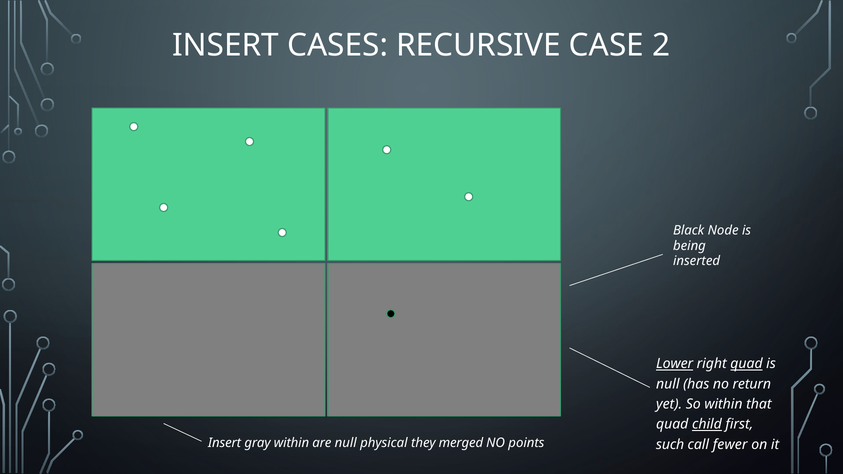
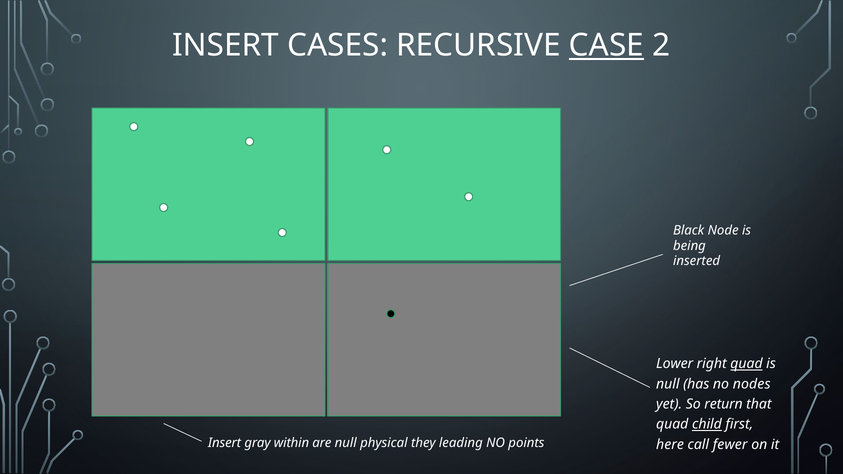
CASE underline: none -> present (606, 45)
Lower underline: present -> none (675, 364)
return: return -> nodes (752, 384)
So within: within -> return (724, 404)
merged: merged -> leading (461, 443)
such: such -> here (670, 445)
